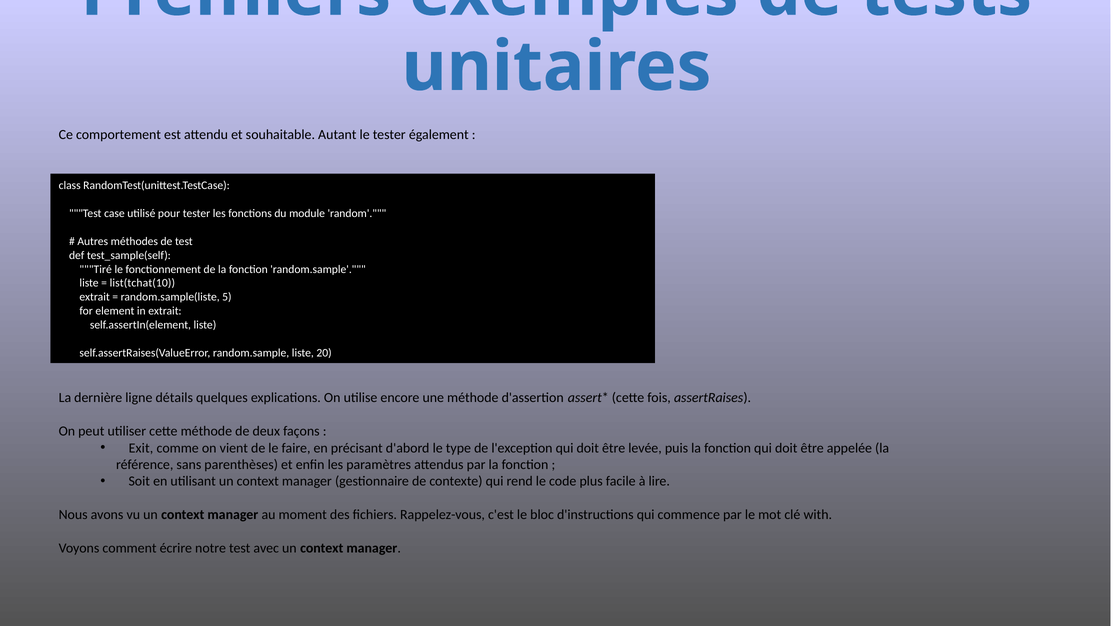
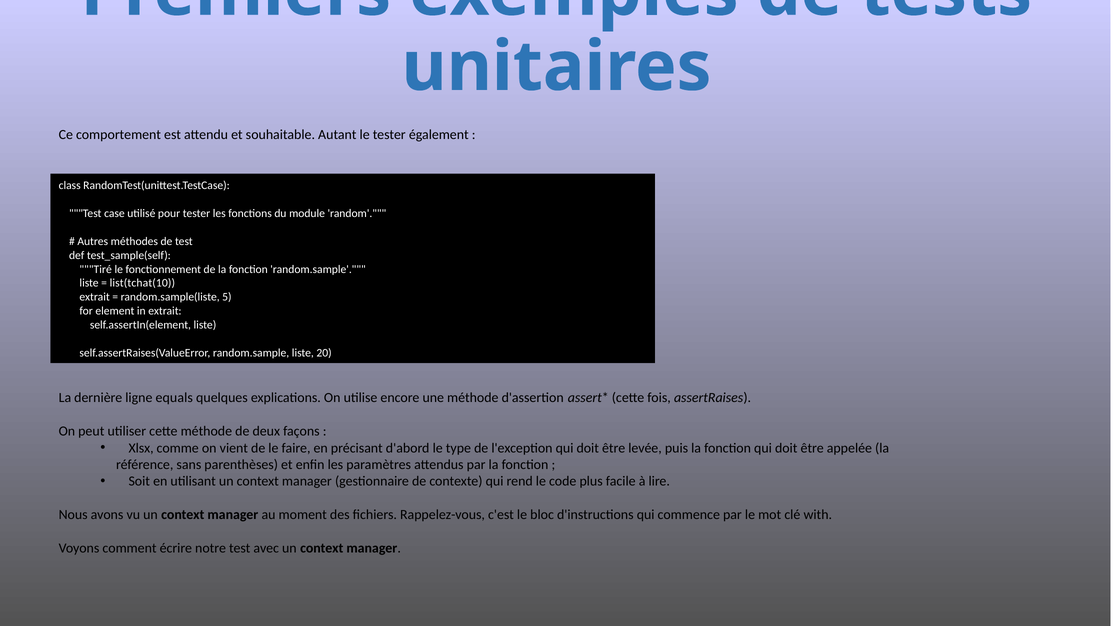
détails: détails -> equals (174, 398)
Exit: Exit -> Xlsx (141, 448)
